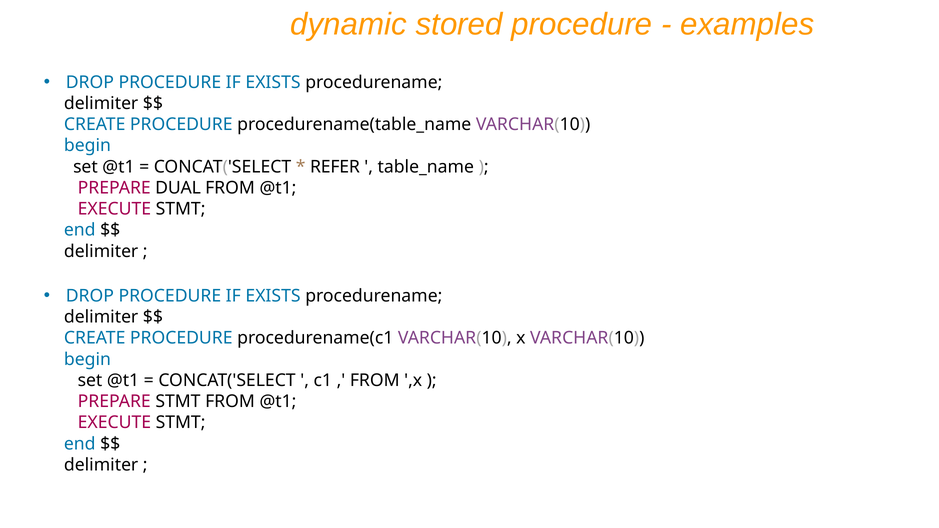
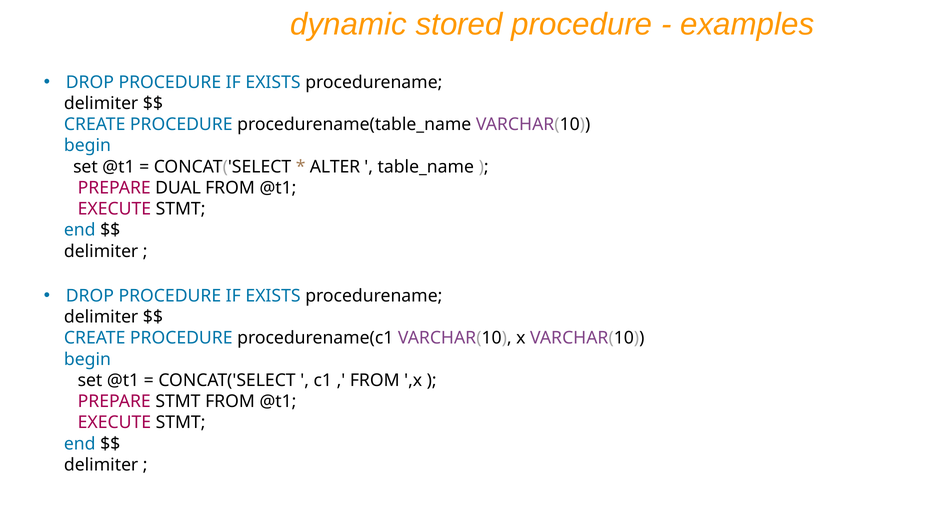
REFER: REFER -> ALTER (335, 167)
